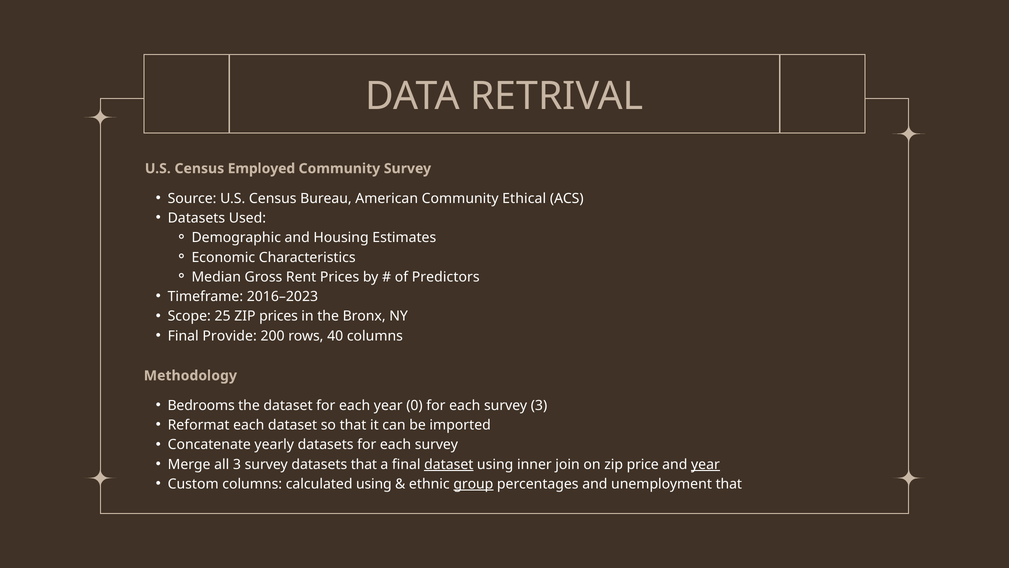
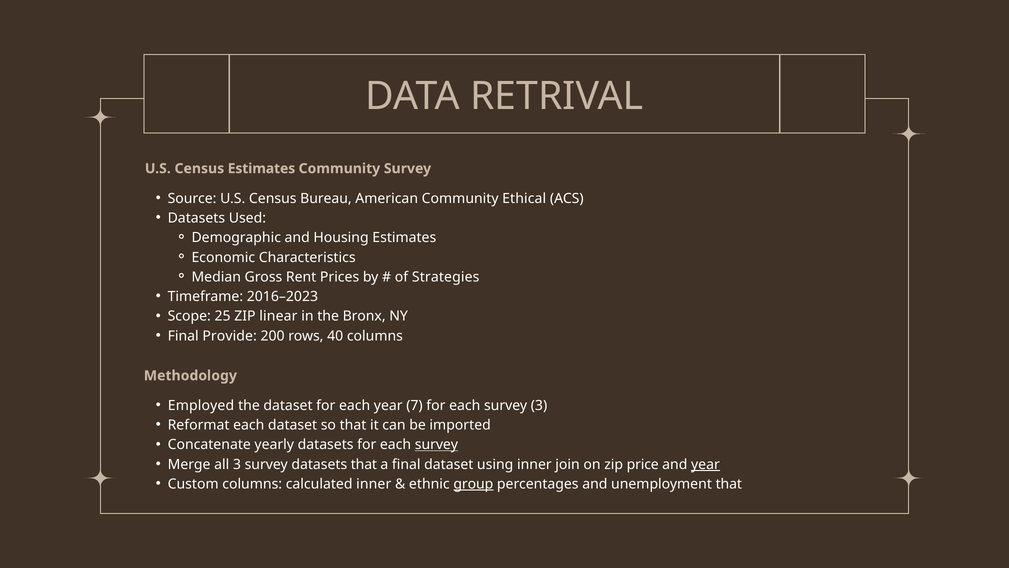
Census Employed: Employed -> Estimates (261, 168)
Predictors: Predictors -> Strategies (446, 277)
ZIP prices: prices -> linear (278, 316)
Bedrooms: Bedrooms -> Employed (201, 405)
0: 0 -> 7 (414, 405)
survey underline: none -> present (436, 444)
dataset underline: present -> none (449, 464)
calculated using: using -> inner (374, 484)
